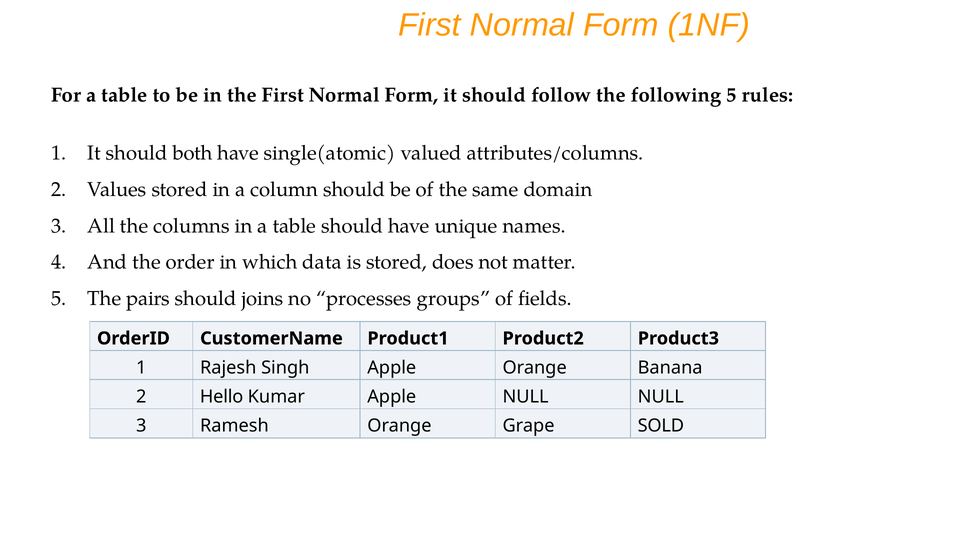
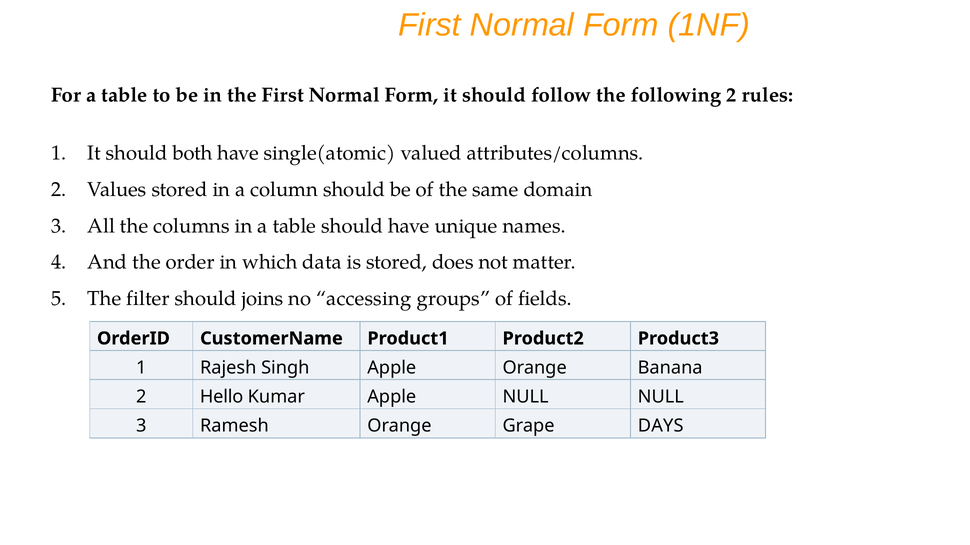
following 5: 5 -> 2 (731, 95)
pairs: pairs -> filter (148, 299)
processes: processes -> accessing (364, 299)
SOLD: SOLD -> DAYS (661, 426)
